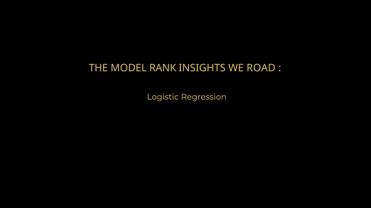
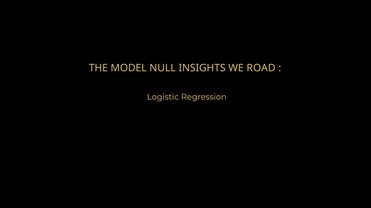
RANK: RANK -> NULL (163, 68)
